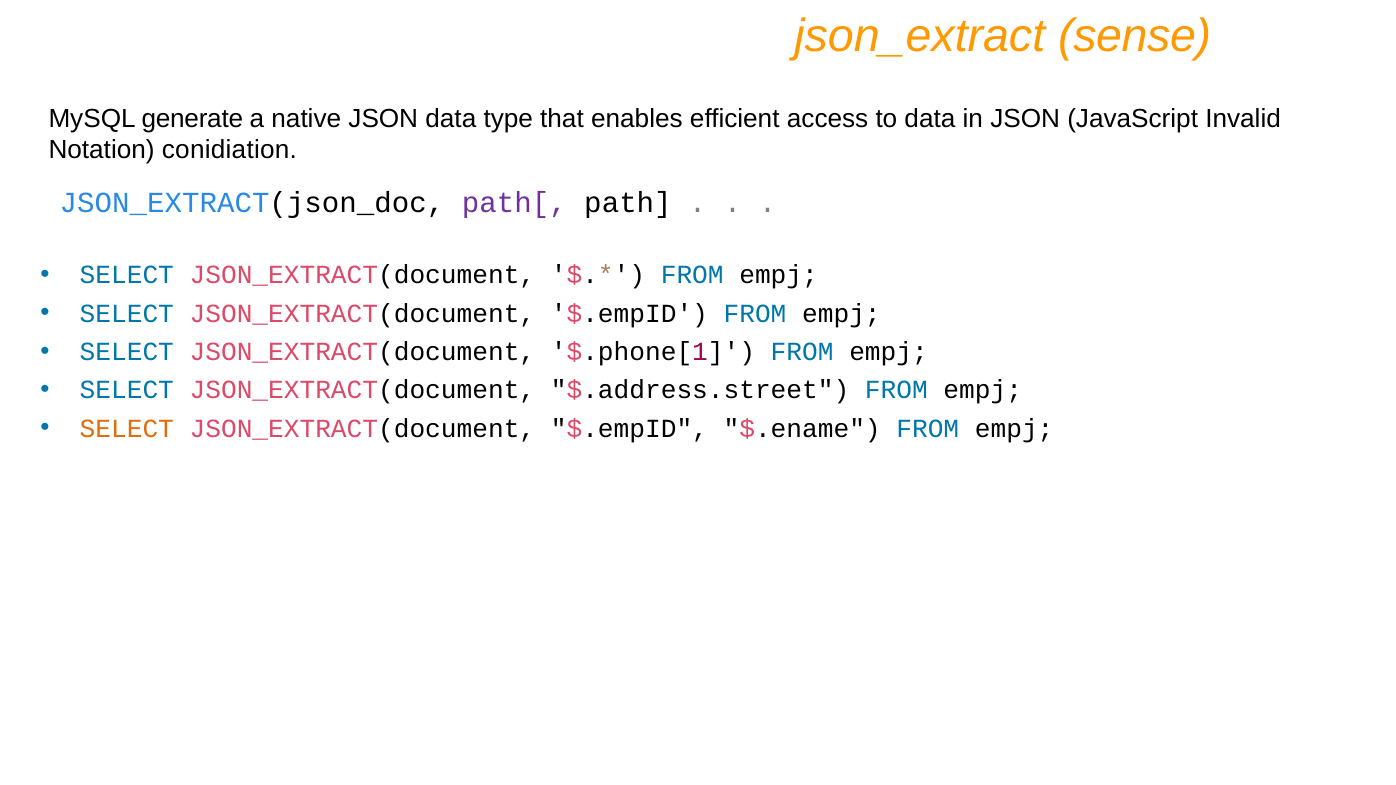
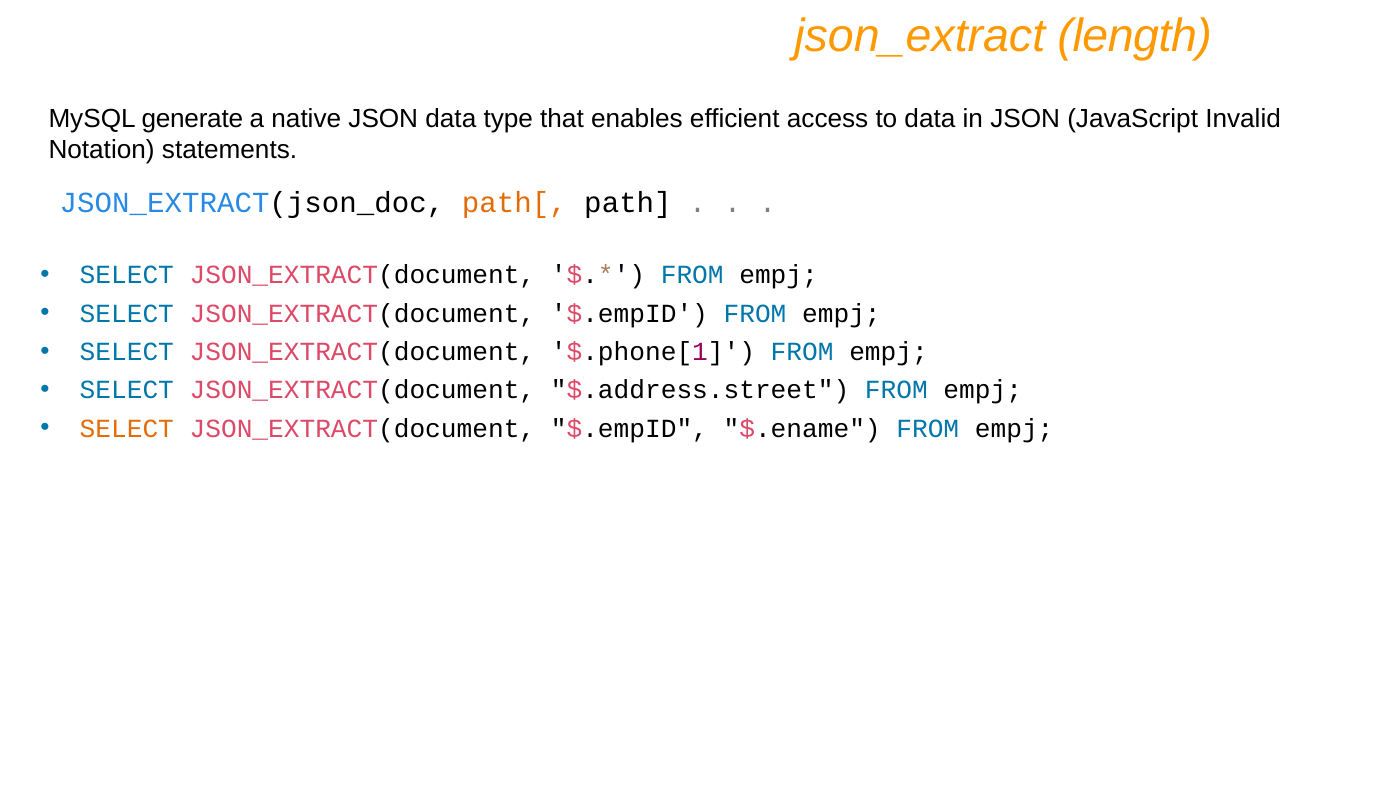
sense: sense -> length (1135, 36)
conidiation: conidiation -> statements (230, 150)
path[ colour: purple -> orange (514, 203)
